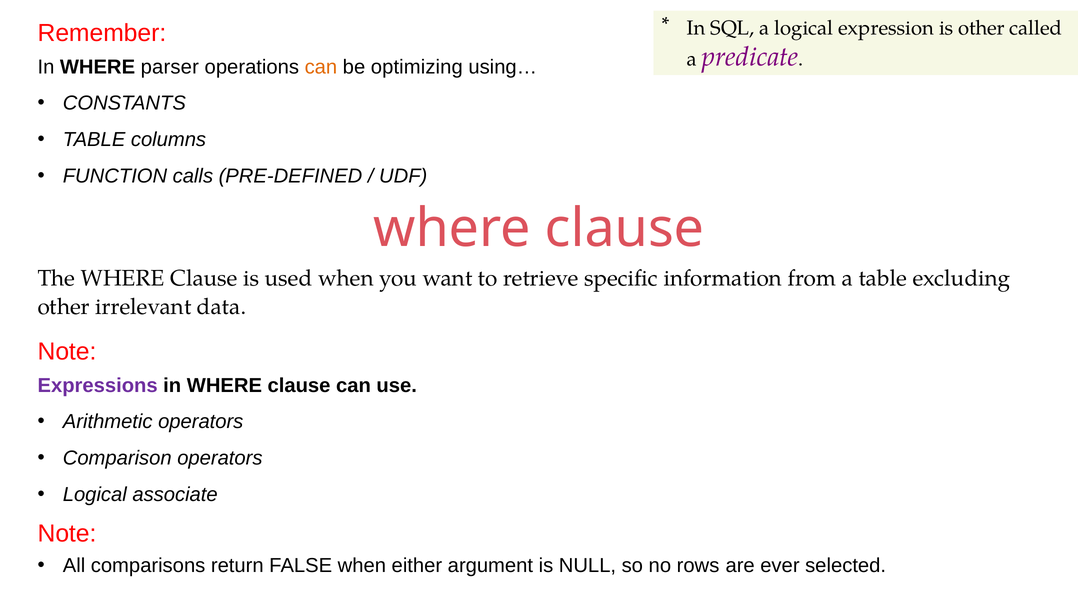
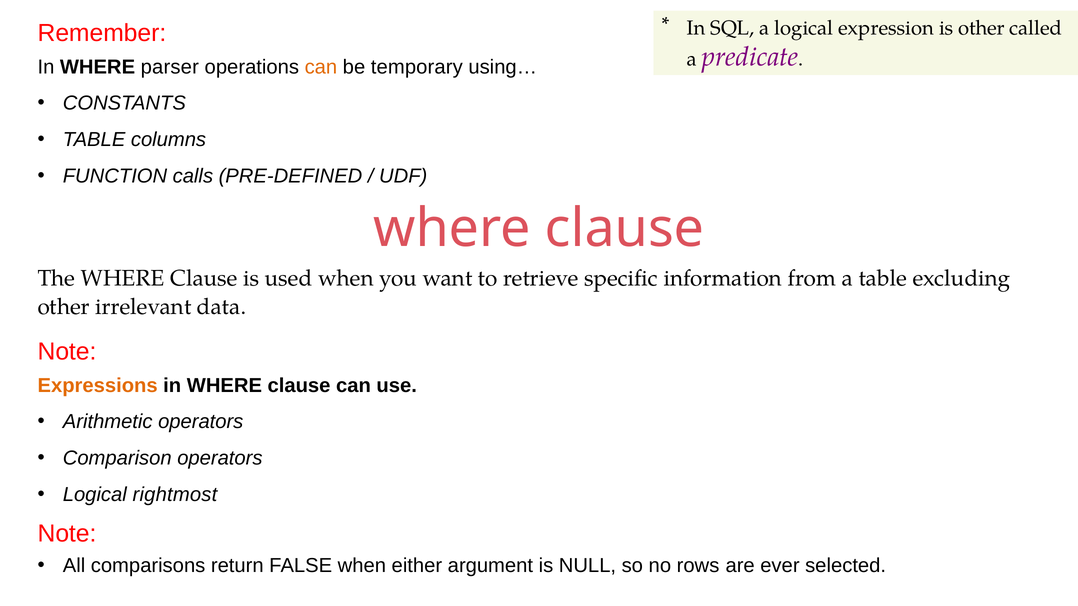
optimizing: optimizing -> temporary (417, 67)
Expressions colour: purple -> orange (98, 386)
associate: associate -> rightmost (175, 495)
